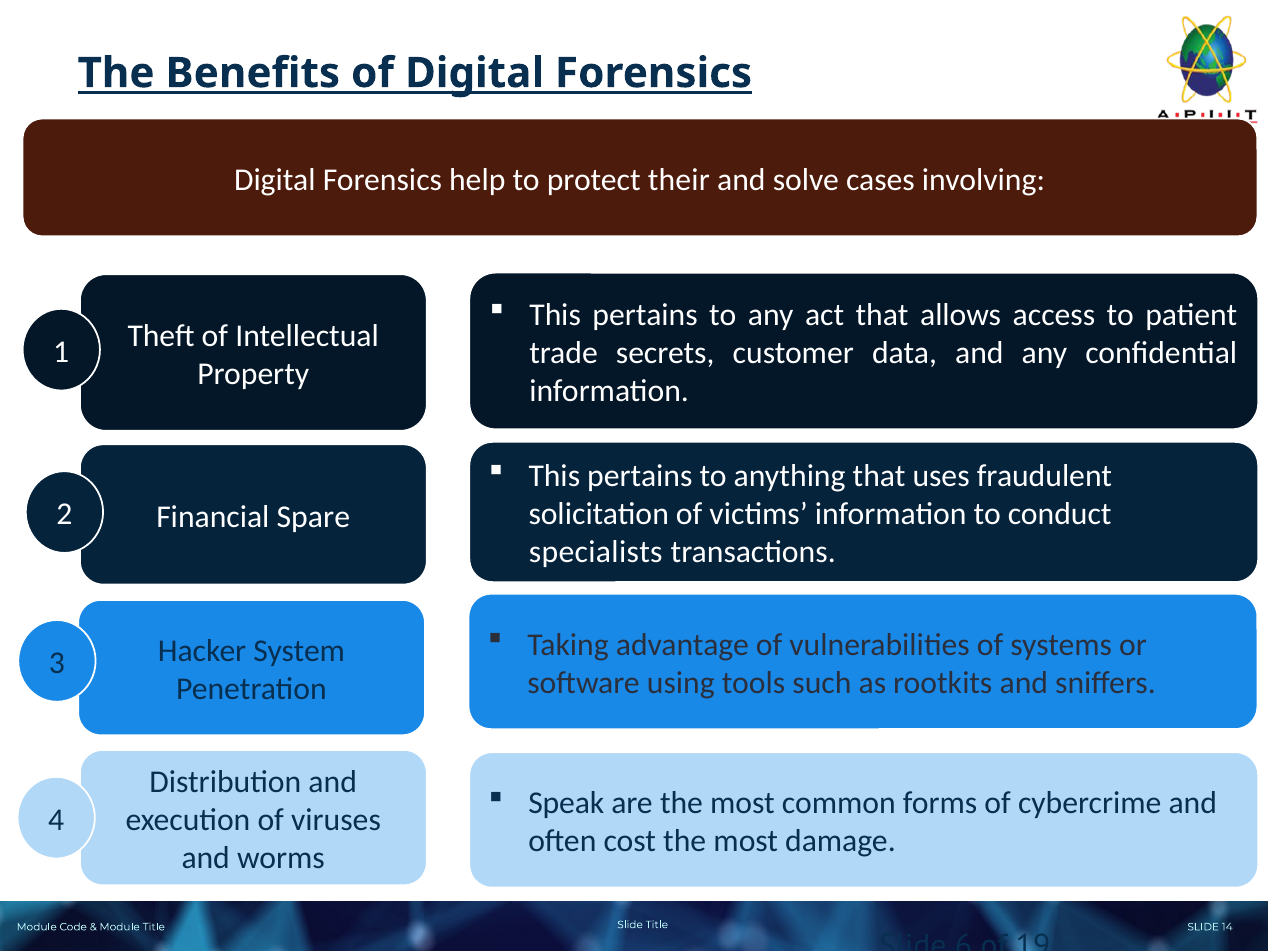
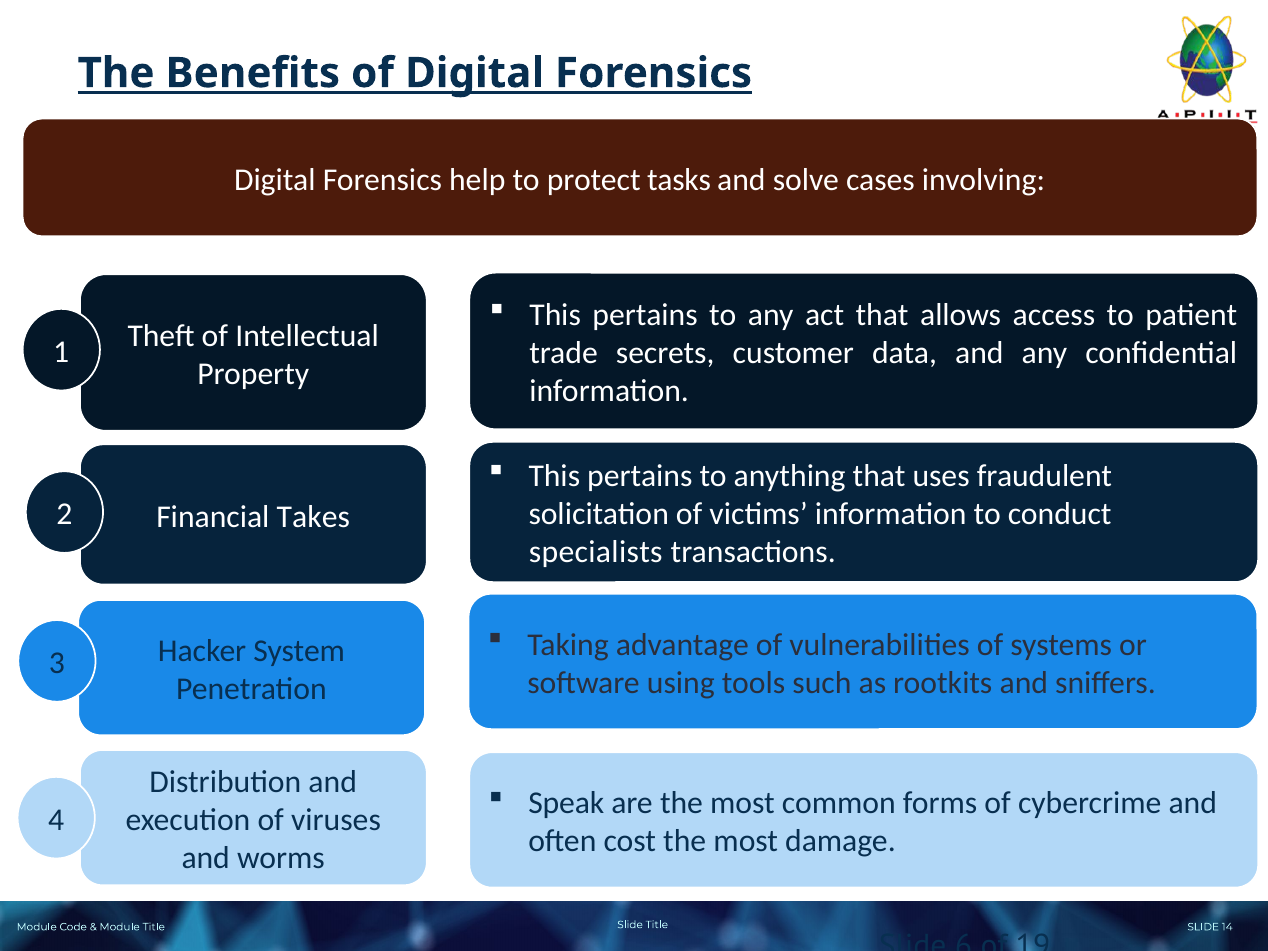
their: their -> tasks (679, 180)
Spare: Spare -> Takes (313, 517)
